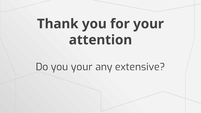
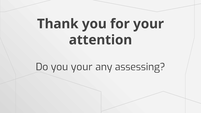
extensive: extensive -> assessing (140, 67)
